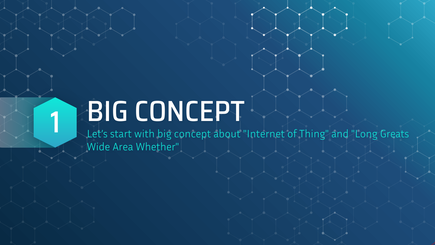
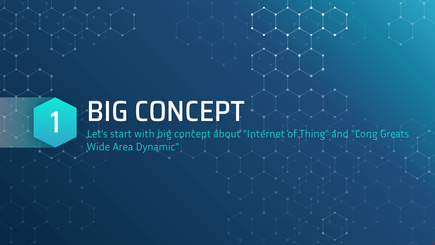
Whether: Whether -> Dynamic (157, 147)
